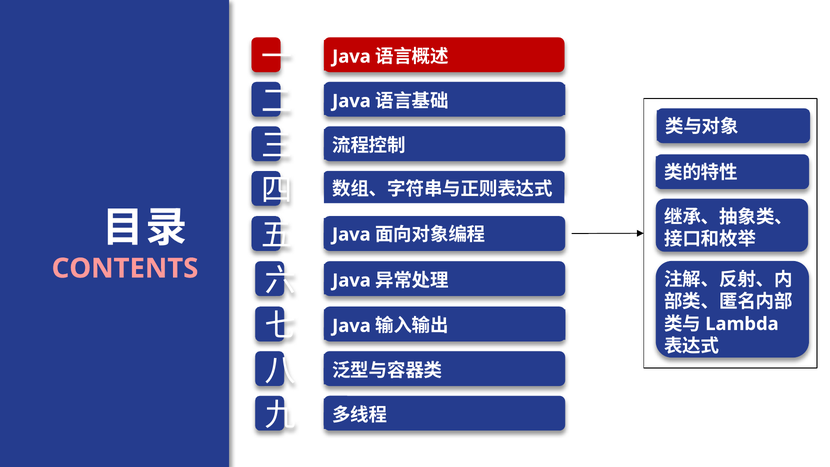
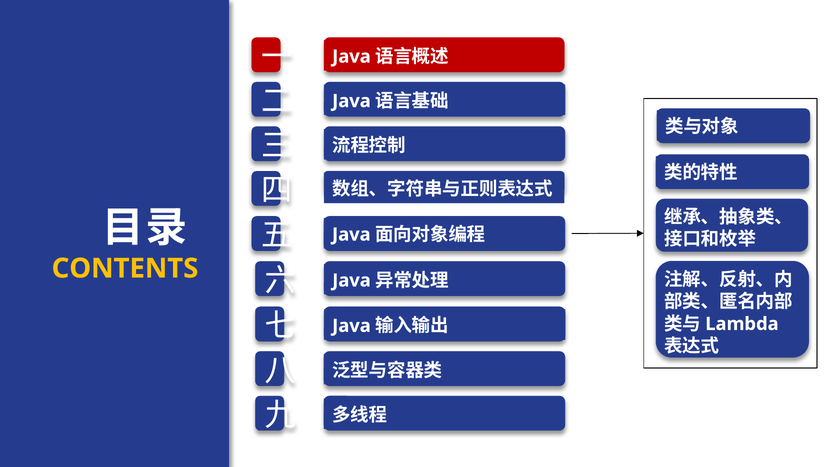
CONTENTS colour: pink -> yellow (125, 268)
